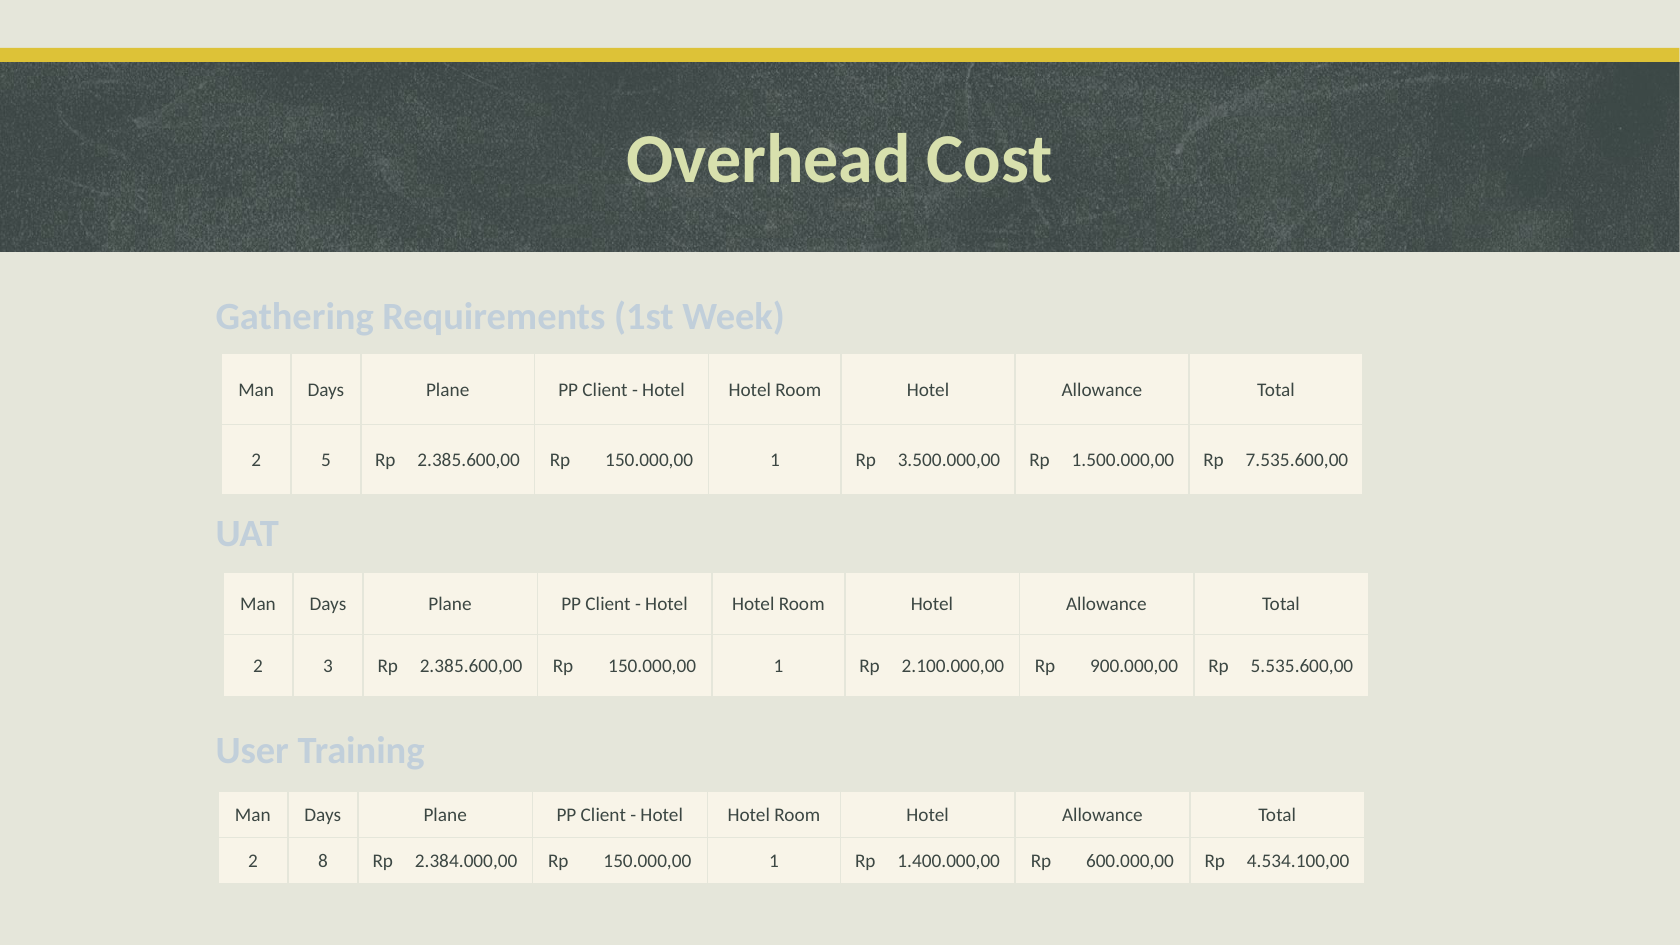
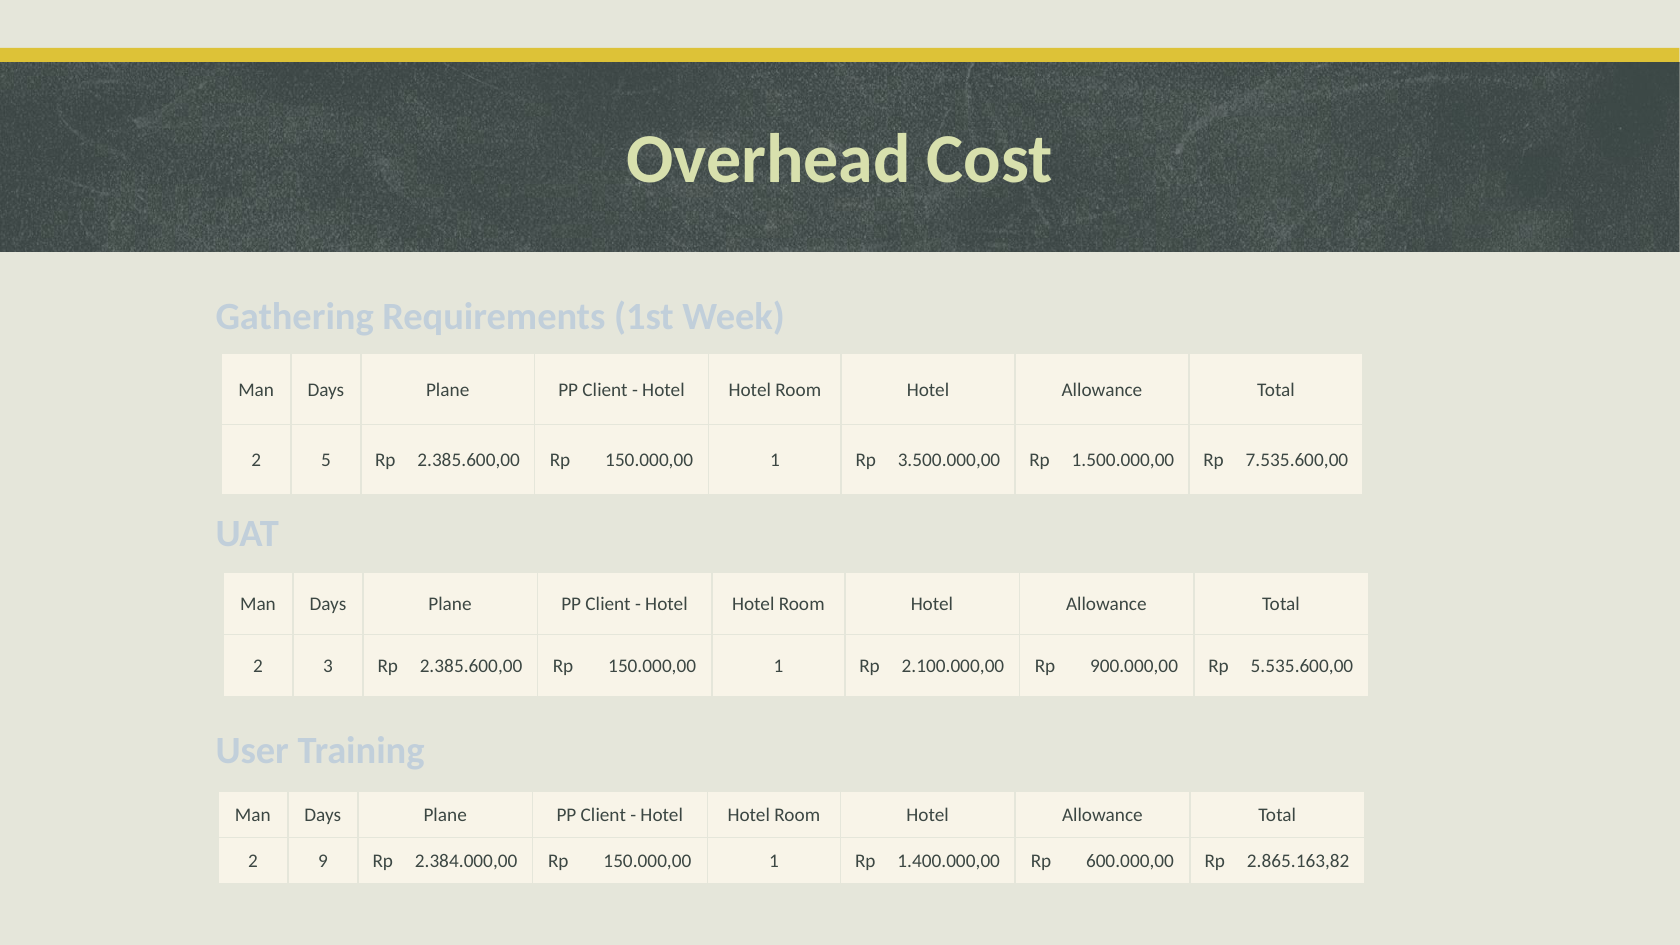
8: 8 -> 9 (323, 861)
4.534.100,00: 4.534.100,00 -> 2.865.163,82 (1298, 861)
